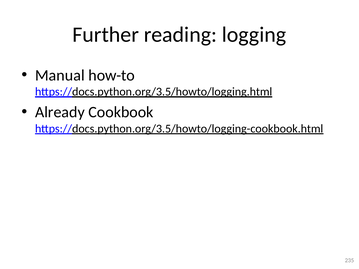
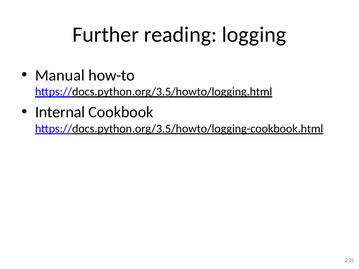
Already: Already -> Internal (60, 112)
